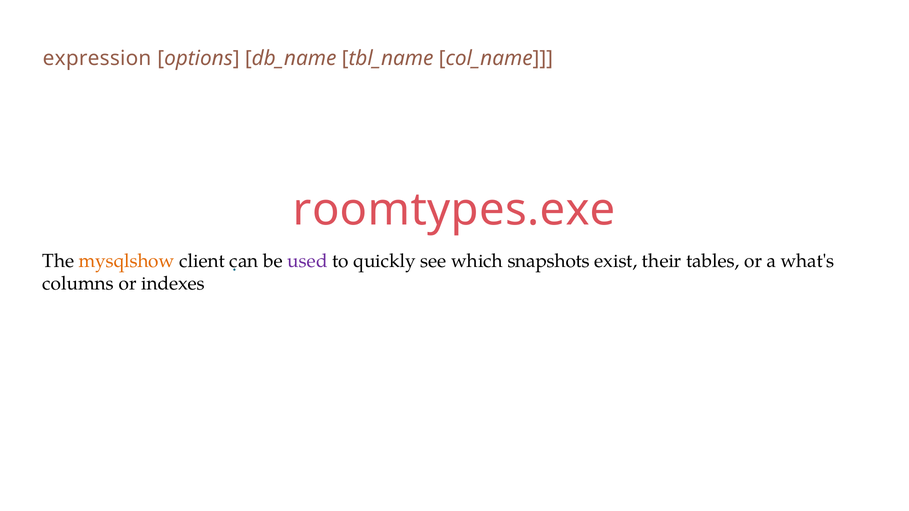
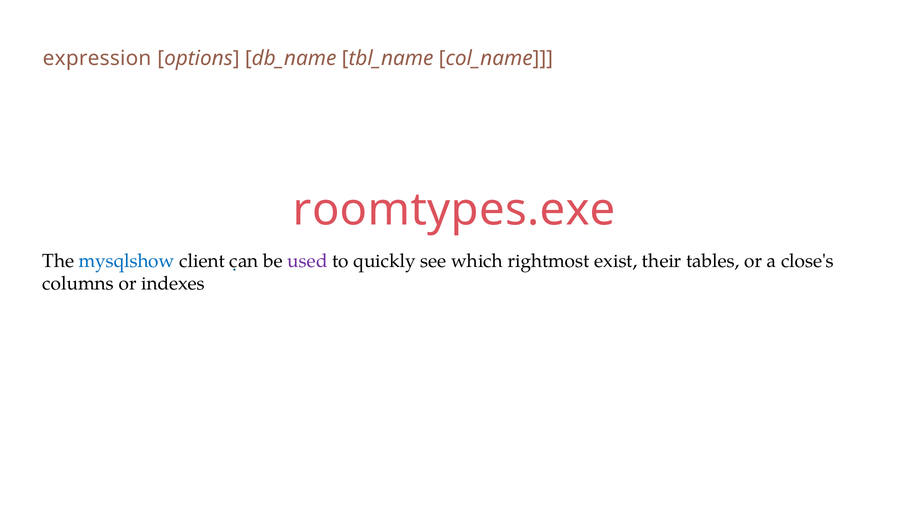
mysqlshow colour: orange -> blue (127, 261)
snapshots: snapshots -> rightmost (549, 261)
what's: what's -> close's (808, 261)
